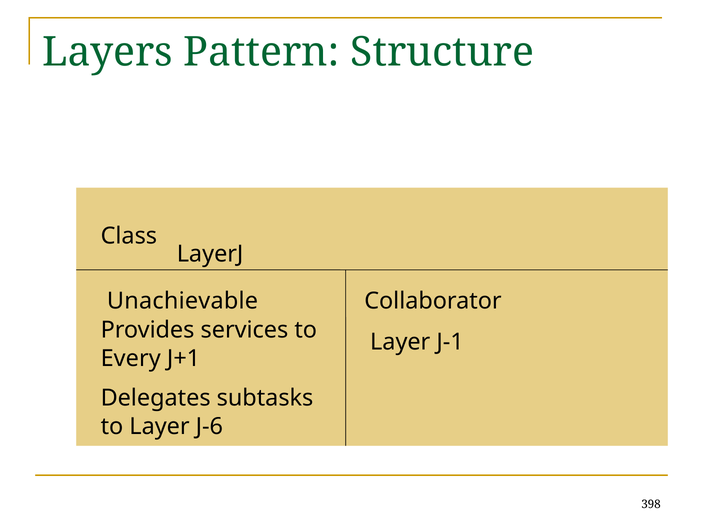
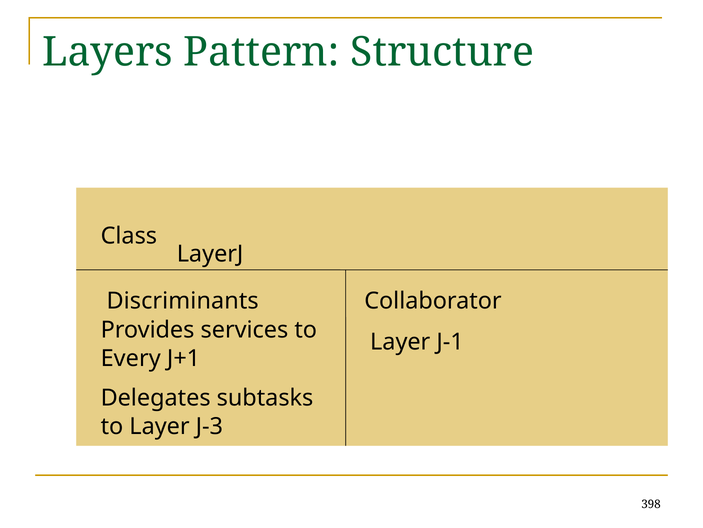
Unachievable: Unachievable -> Discriminants (183, 300)
J-6: J-6 -> J-3 (209, 426)
